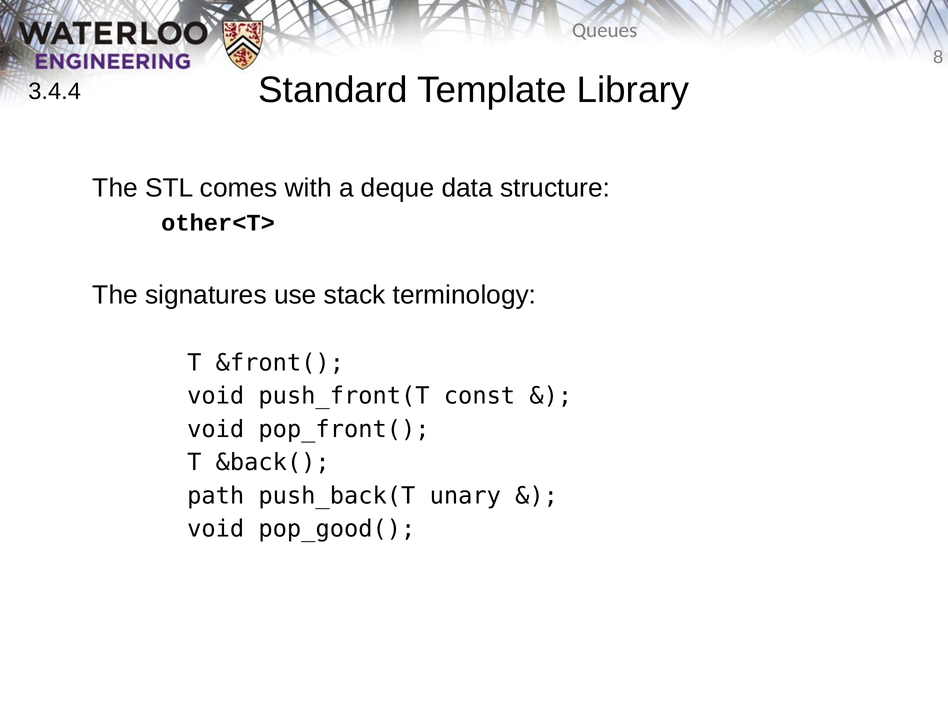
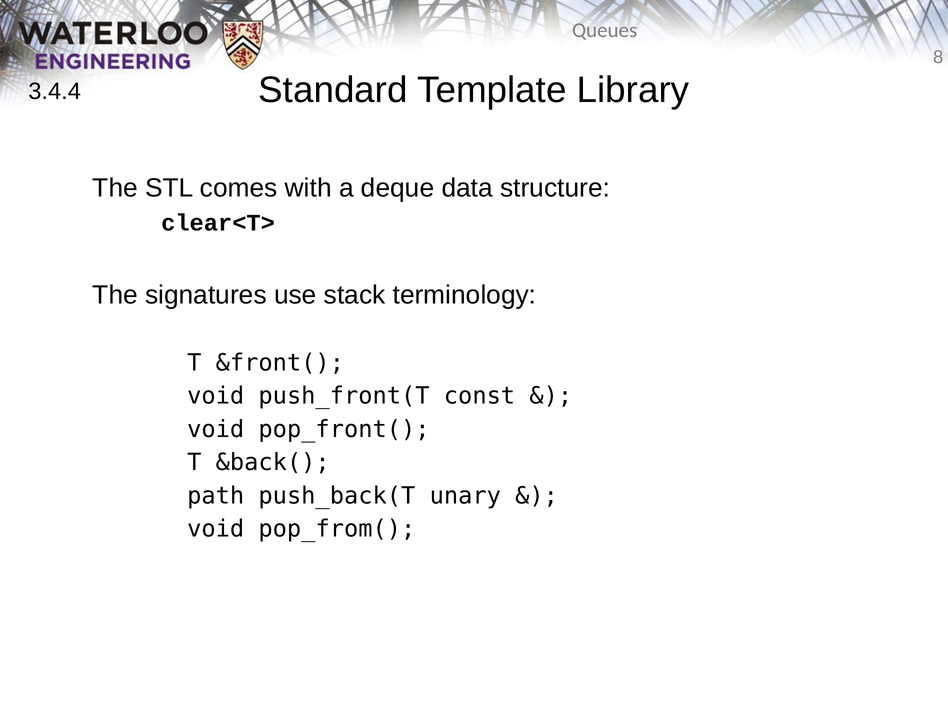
other<T>: other<T> -> clear<T> (218, 223)
pop_good(: pop_good( -> pop_from( (337, 529)
